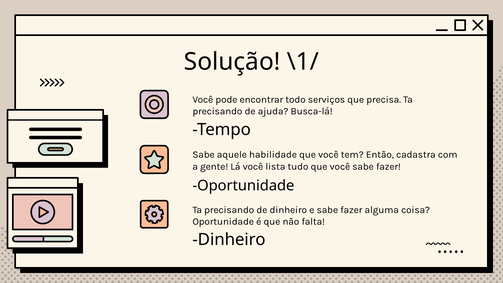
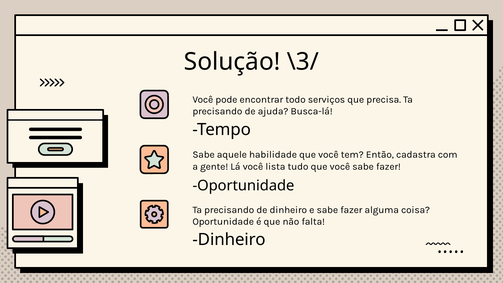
\1/: \1/ -> \3/ (303, 62)
